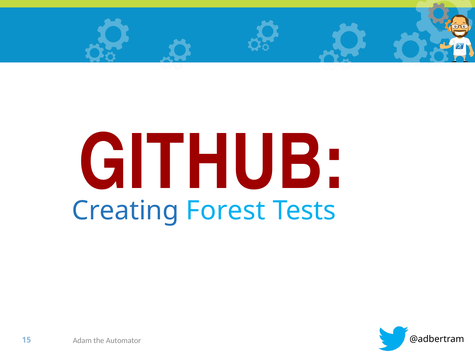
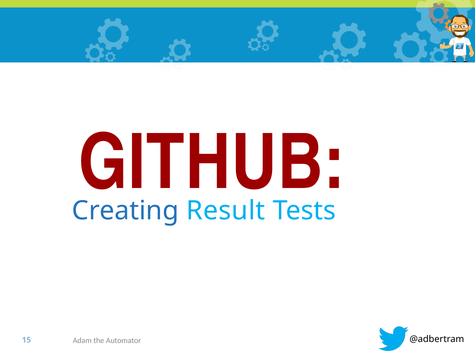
Forest: Forest -> Result (226, 211)
